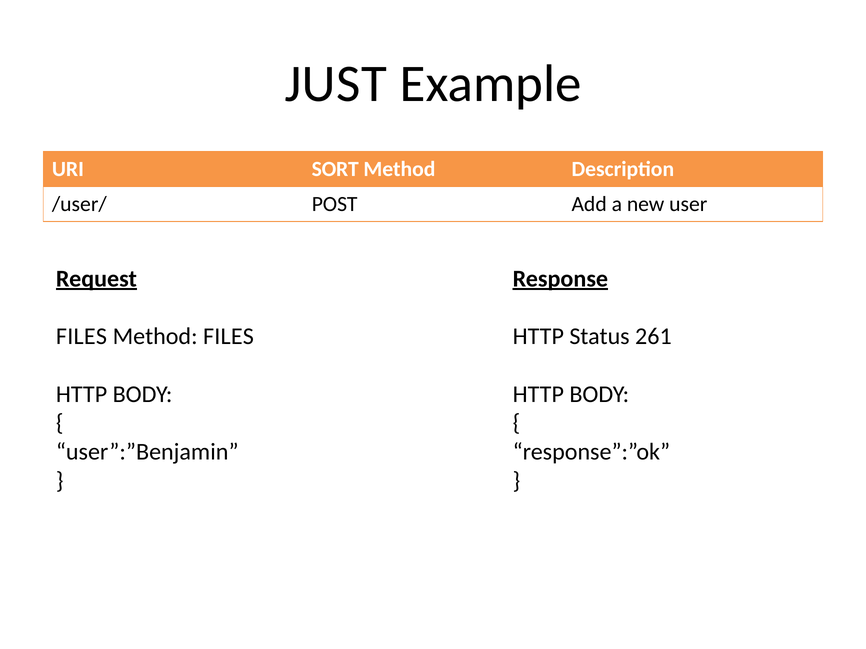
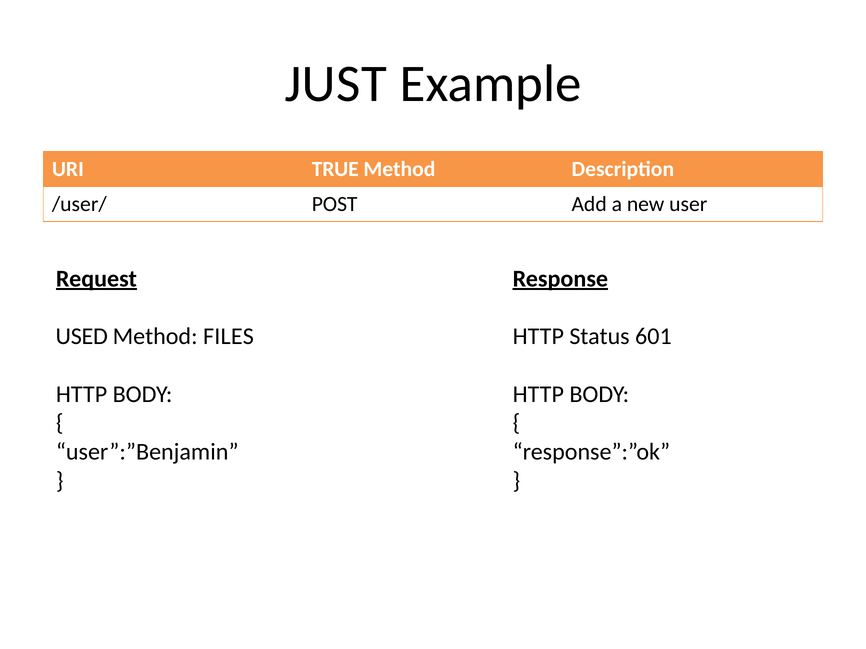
SORT: SORT -> TRUE (335, 169)
261: 261 -> 601 (653, 337)
FILES: FILES -> USED (82, 337)
